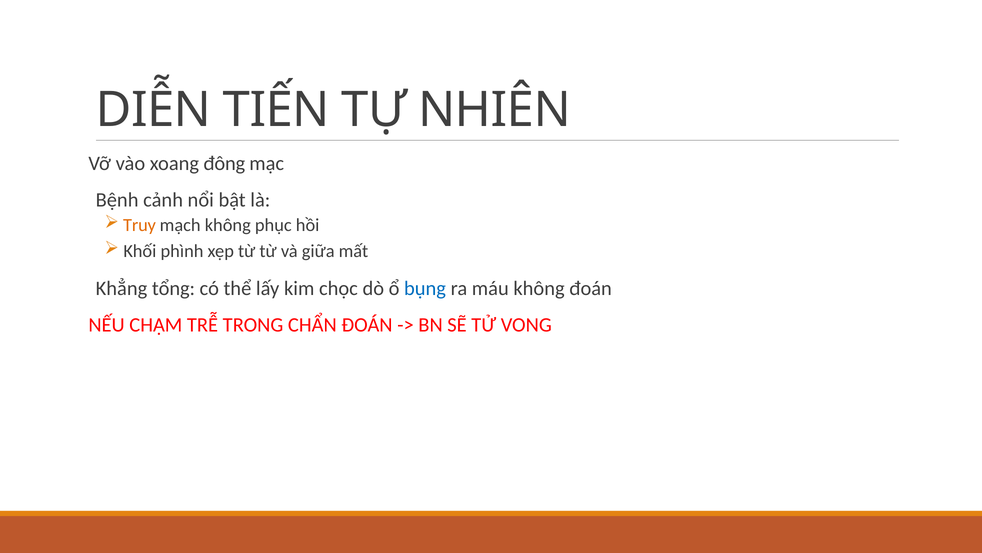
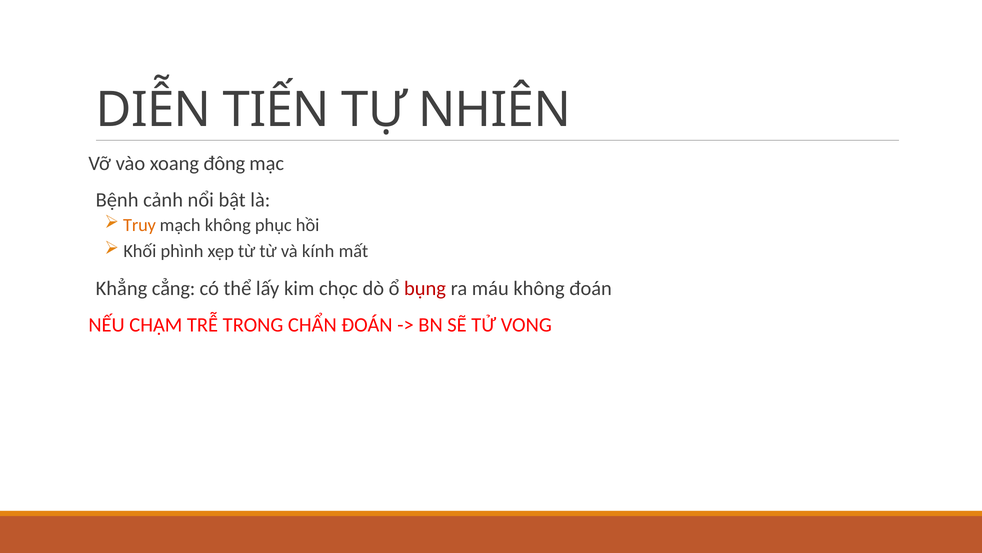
giữa: giữa -> kính (318, 251)
tổng: tổng -> cẳng (174, 288)
bụng colour: blue -> red (425, 288)
